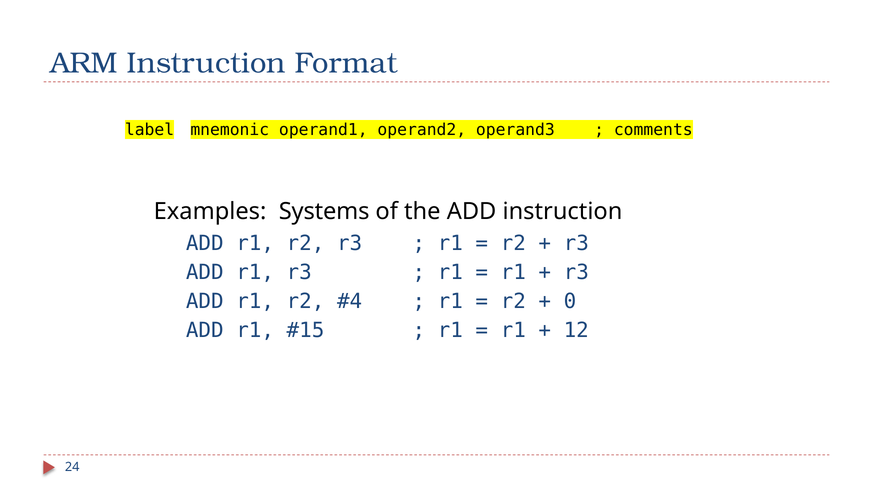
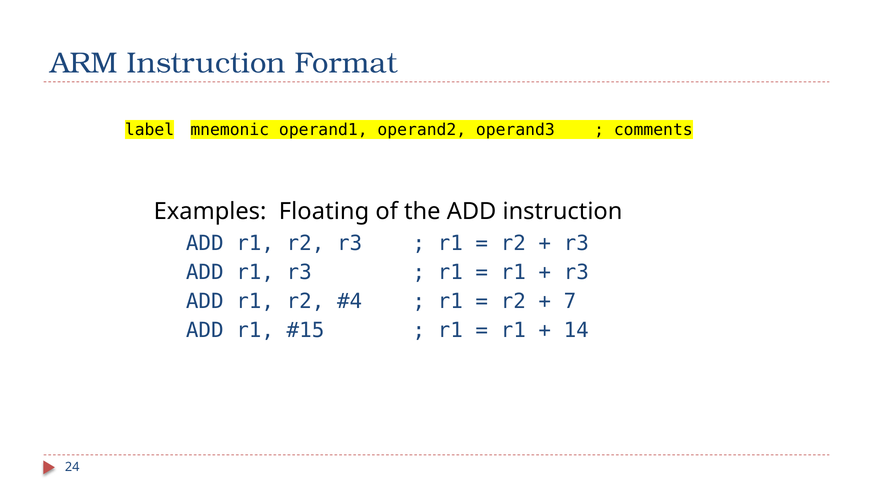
Systems: Systems -> Floating (324, 212)
0: 0 -> 7 (570, 301)
12: 12 -> 14 (576, 330)
